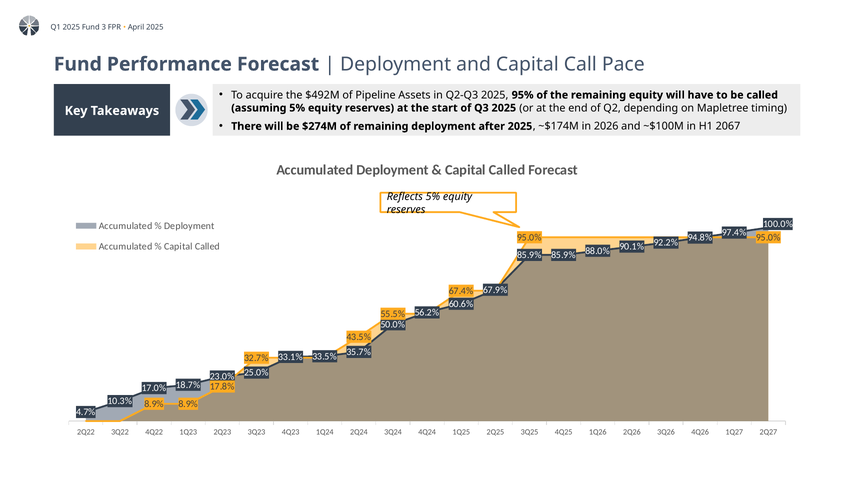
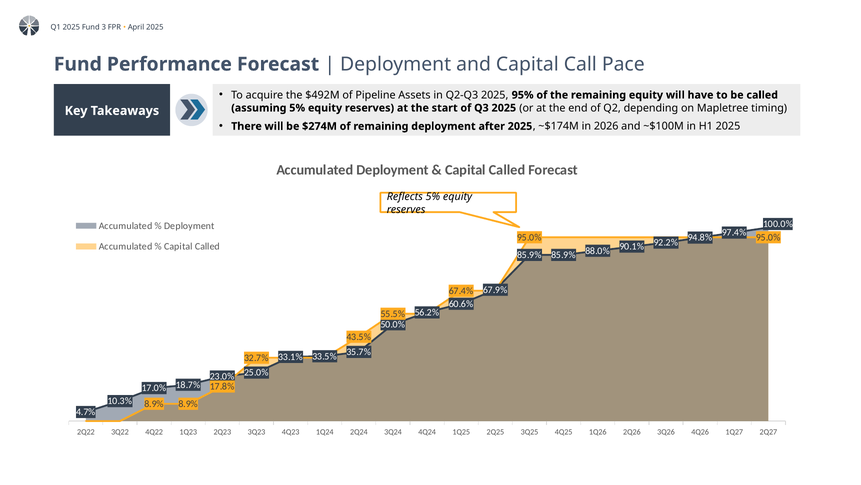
H1 2067: 2067 -> 2025 (728, 126)
